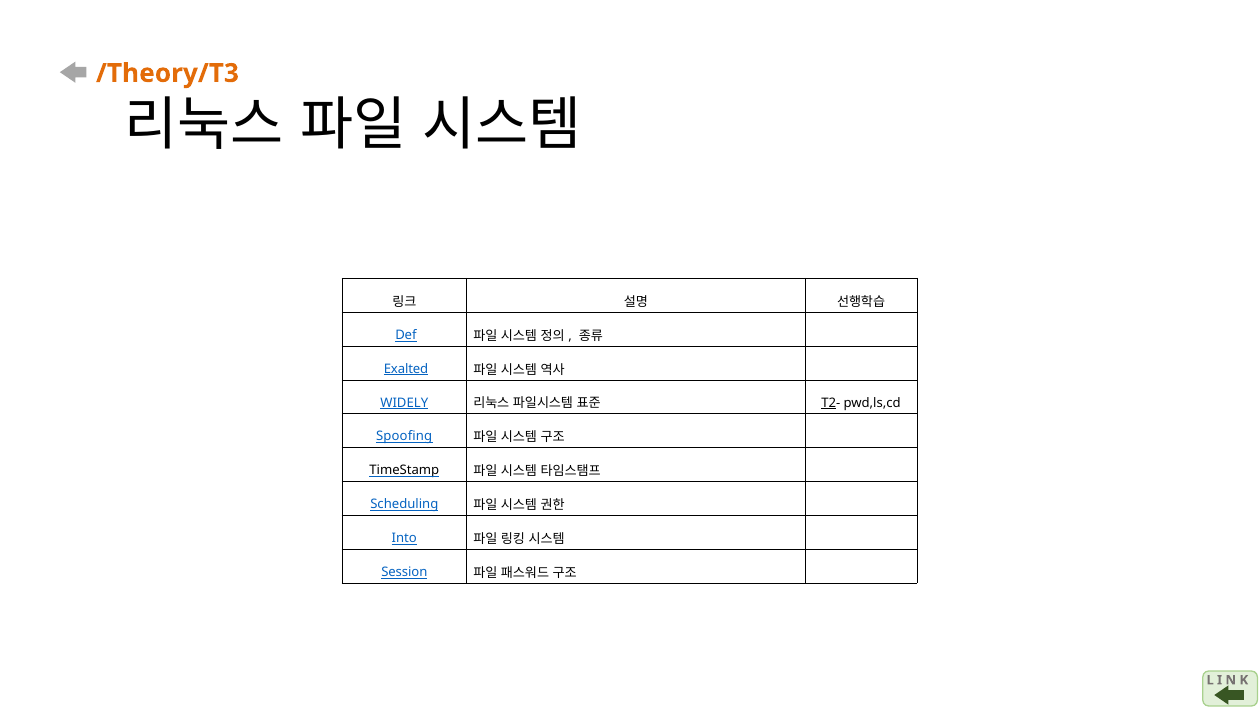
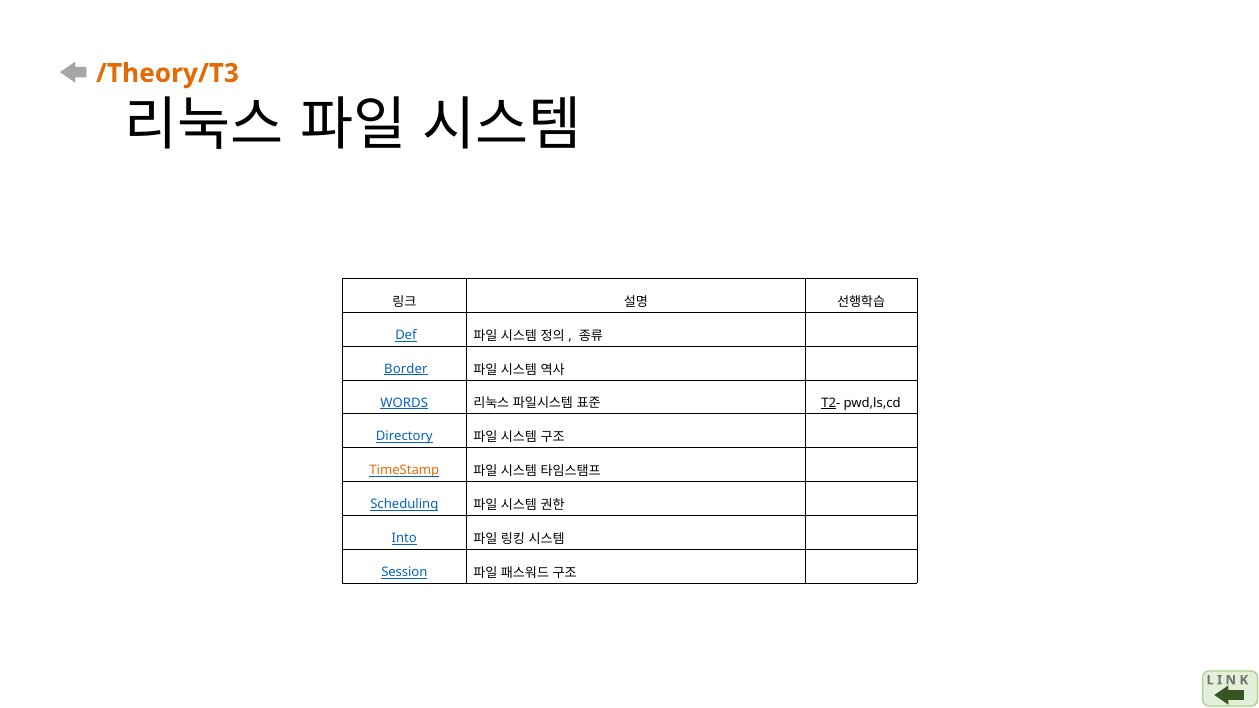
Exalted: Exalted -> Border (406, 369)
WIDELY: WIDELY -> WORDS (404, 403)
Spoofing: Spoofing -> Directory (404, 437)
TimeStamp colour: black -> orange (404, 471)
